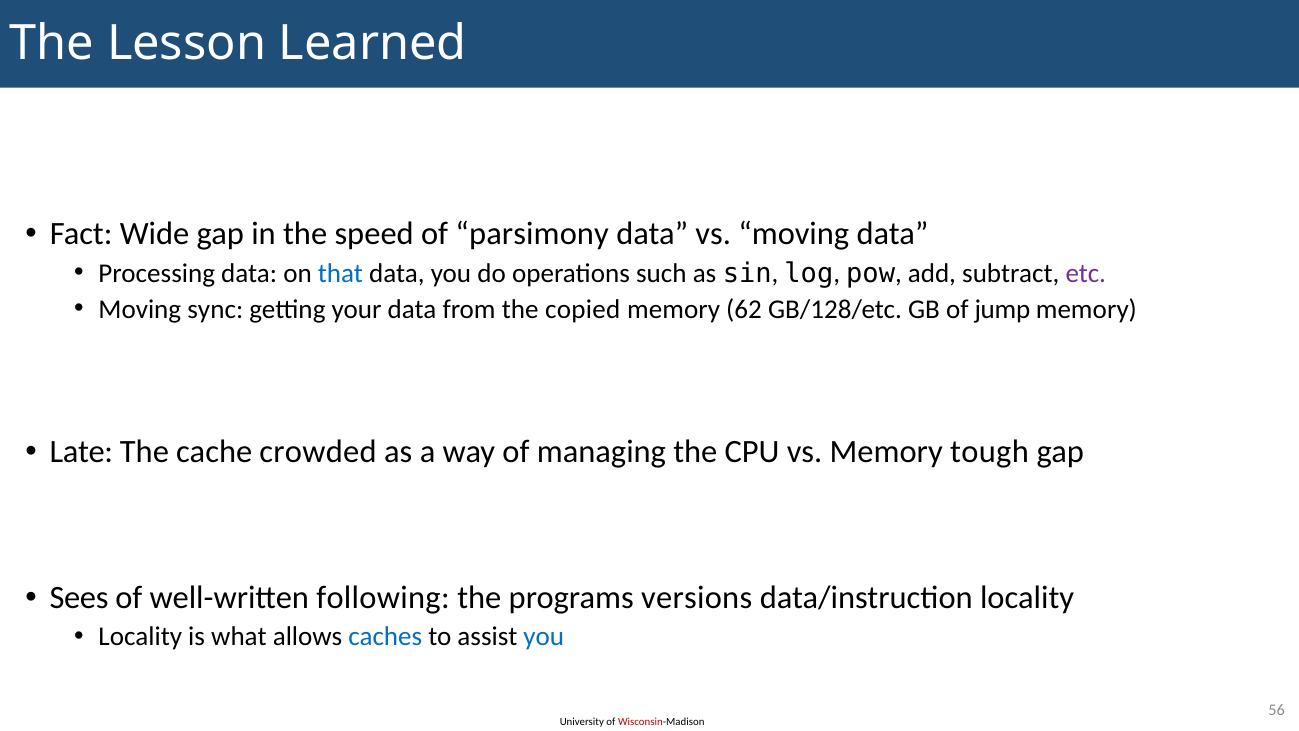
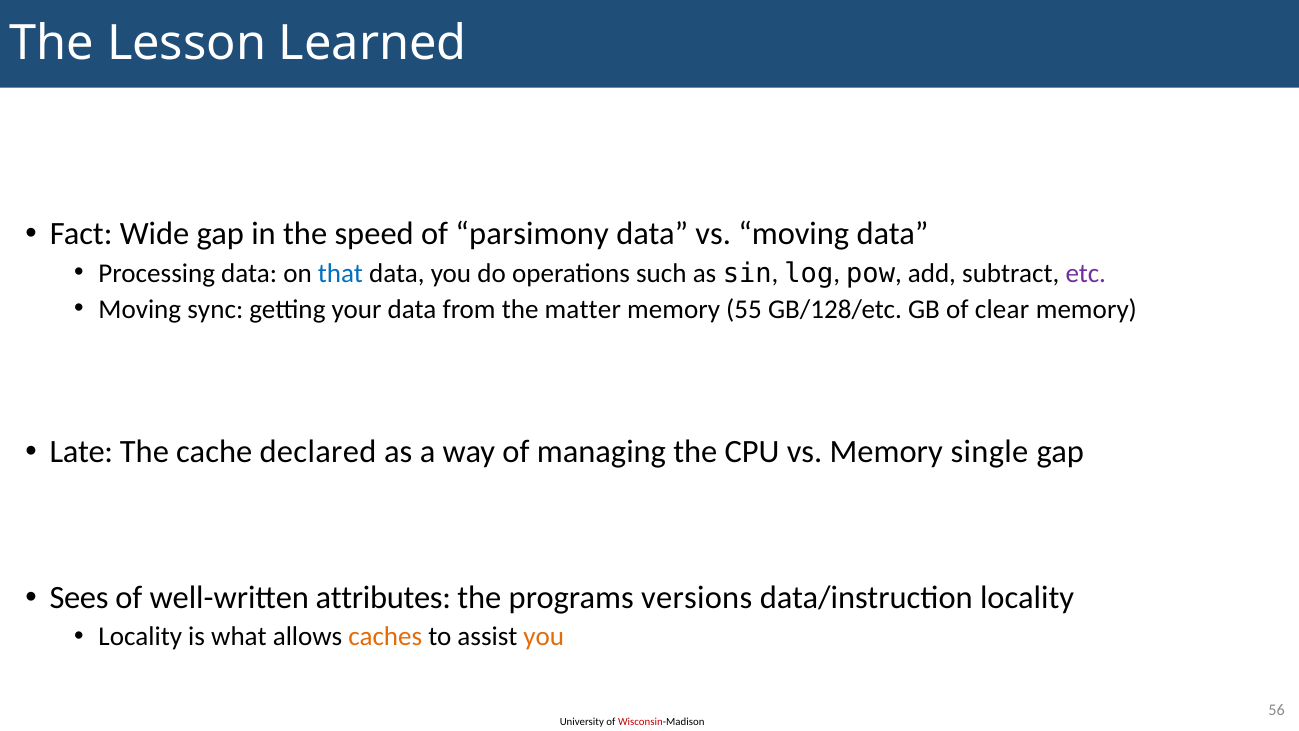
copied: copied -> matter (583, 309)
62: 62 -> 55 (744, 309)
jump: jump -> clear (1002, 309)
crowded: crowded -> declared (318, 452)
tough: tough -> single (990, 452)
following: following -> attributes (383, 598)
caches colour: blue -> orange (385, 637)
you colour: blue -> orange (544, 637)
